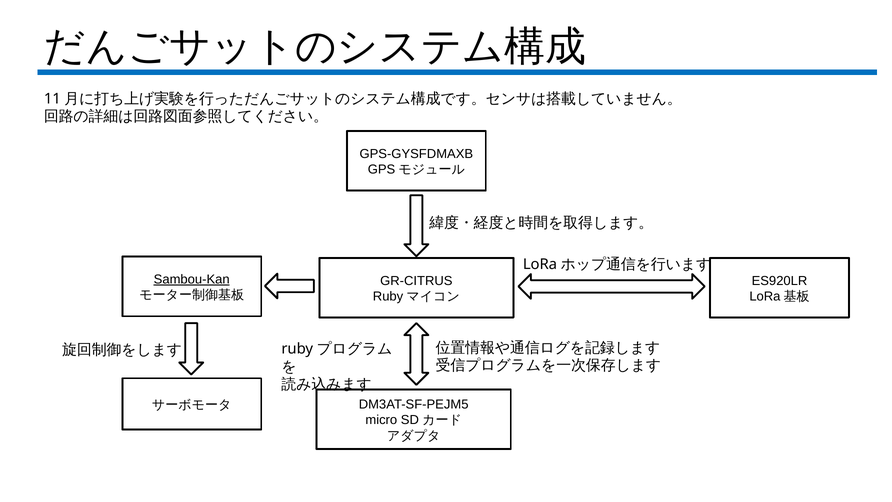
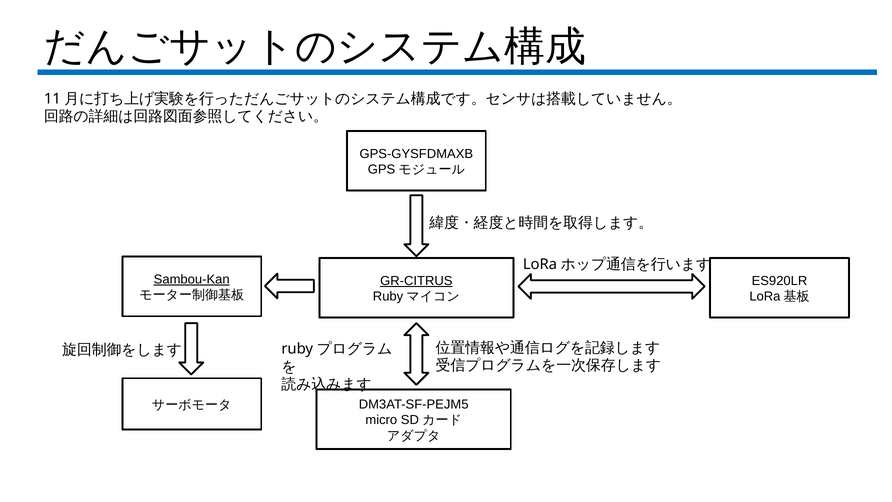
GR-CITRUS underline: none -> present (416, 281)
